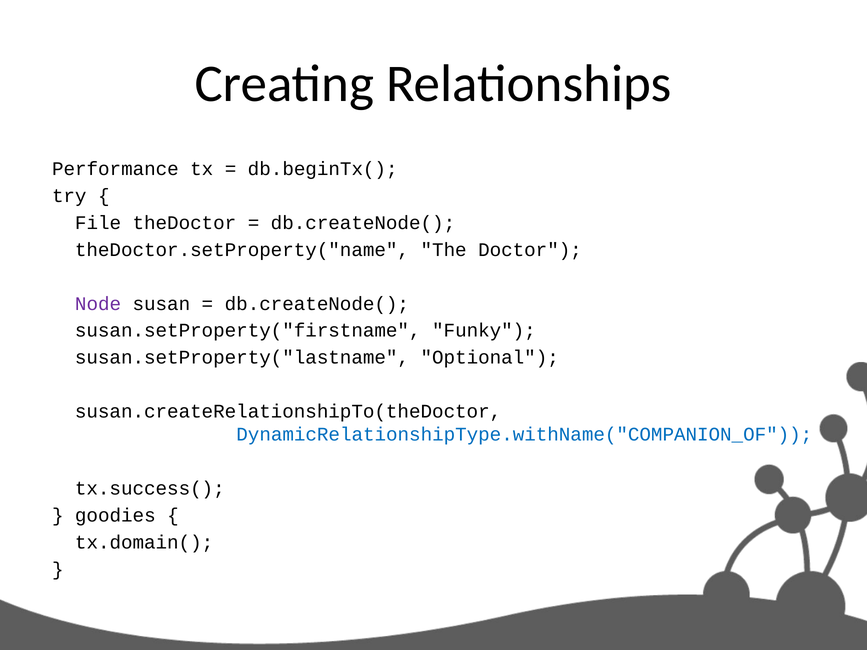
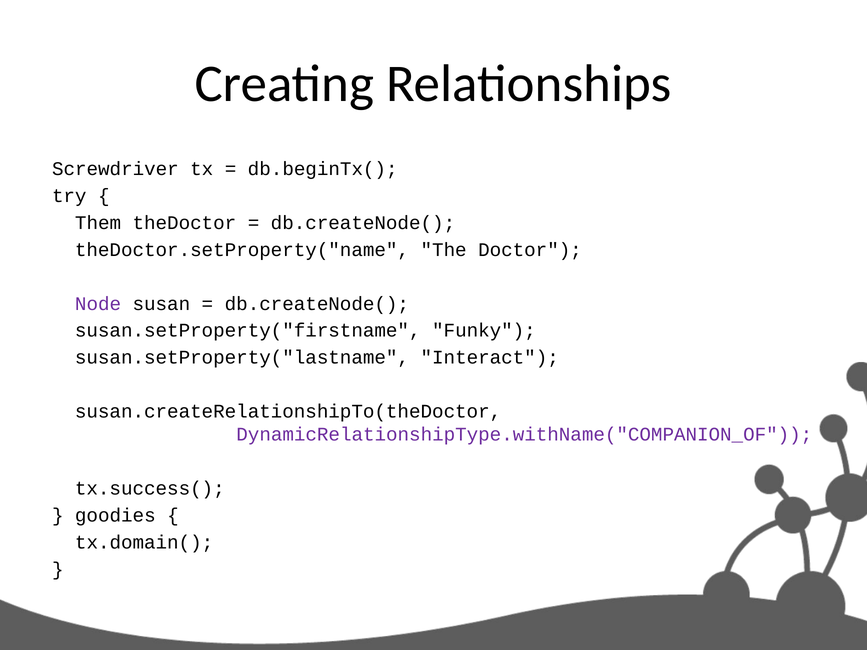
Performance: Performance -> Screwdriver (115, 169)
File: File -> Them (98, 223)
Optional: Optional -> Interact (490, 358)
DynamicRelationshipType.withName("COMPANION_OF colour: blue -> purple (524, 435)
